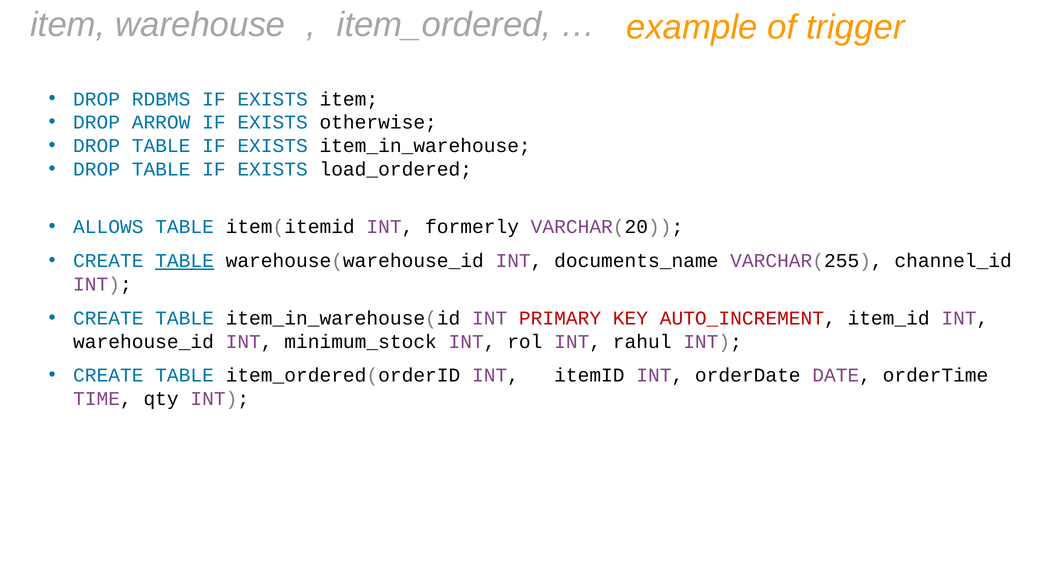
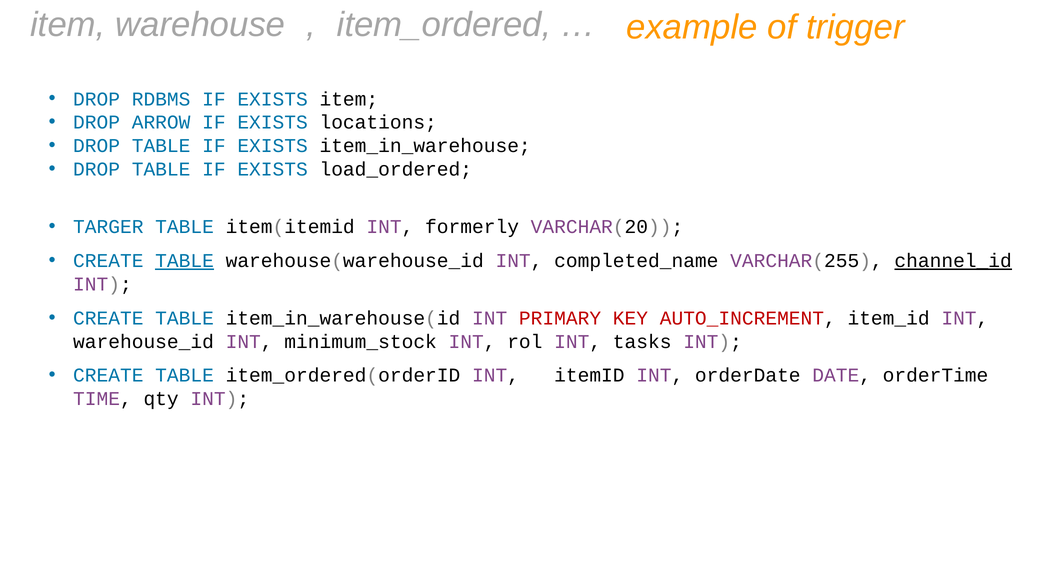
otherwise: otherwise -> locations (378, 122)
ALLOWS: ALLOWS -> TARGER (108, 227)
documents_name: documents_name -> completed_name (636, 261)
channel_id underline: none -> present (953, 261)
rahul: rahul -> tasks (642, 341)
